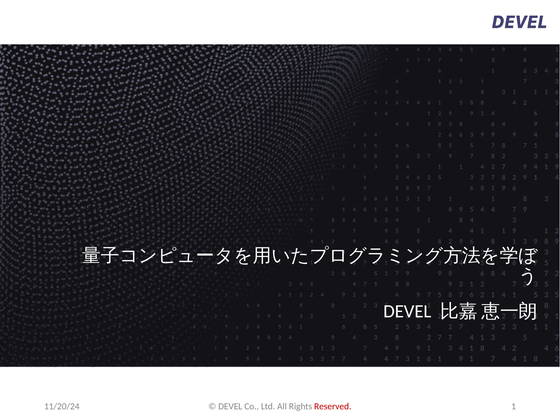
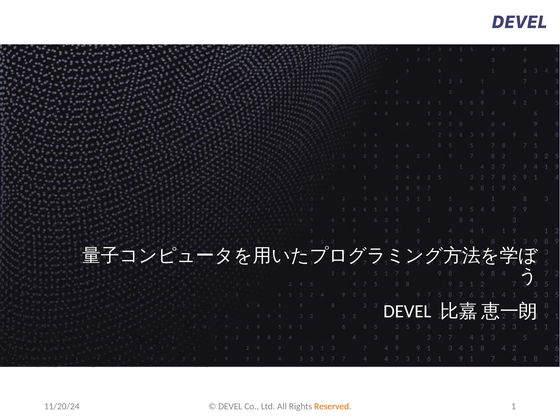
Reserved colour: red -> orange (333, 406)
